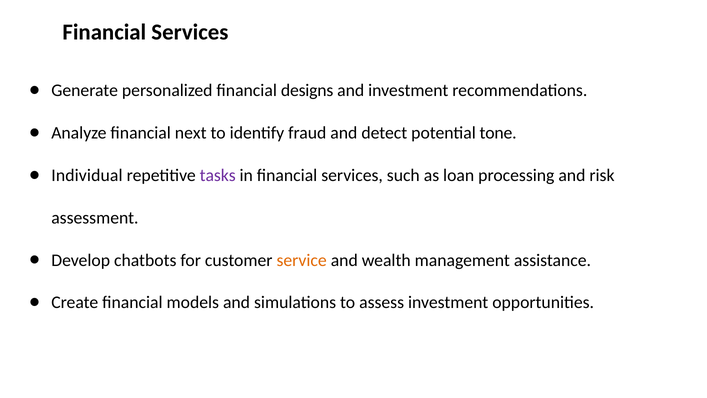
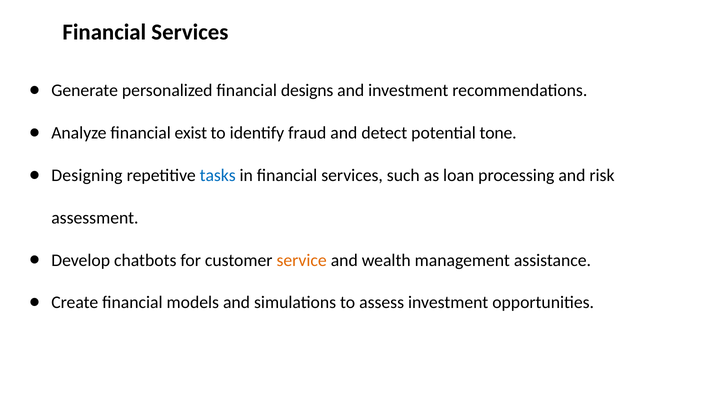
next: next -> exist (191, 133)
Individual: Individual -> Designing (87, 175)
tasks colour: purple -> blue (218, 175)
